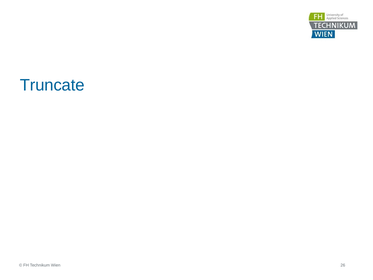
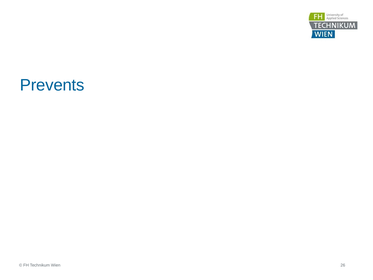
Truncate: Truncate -> Prevents (52, 85)
